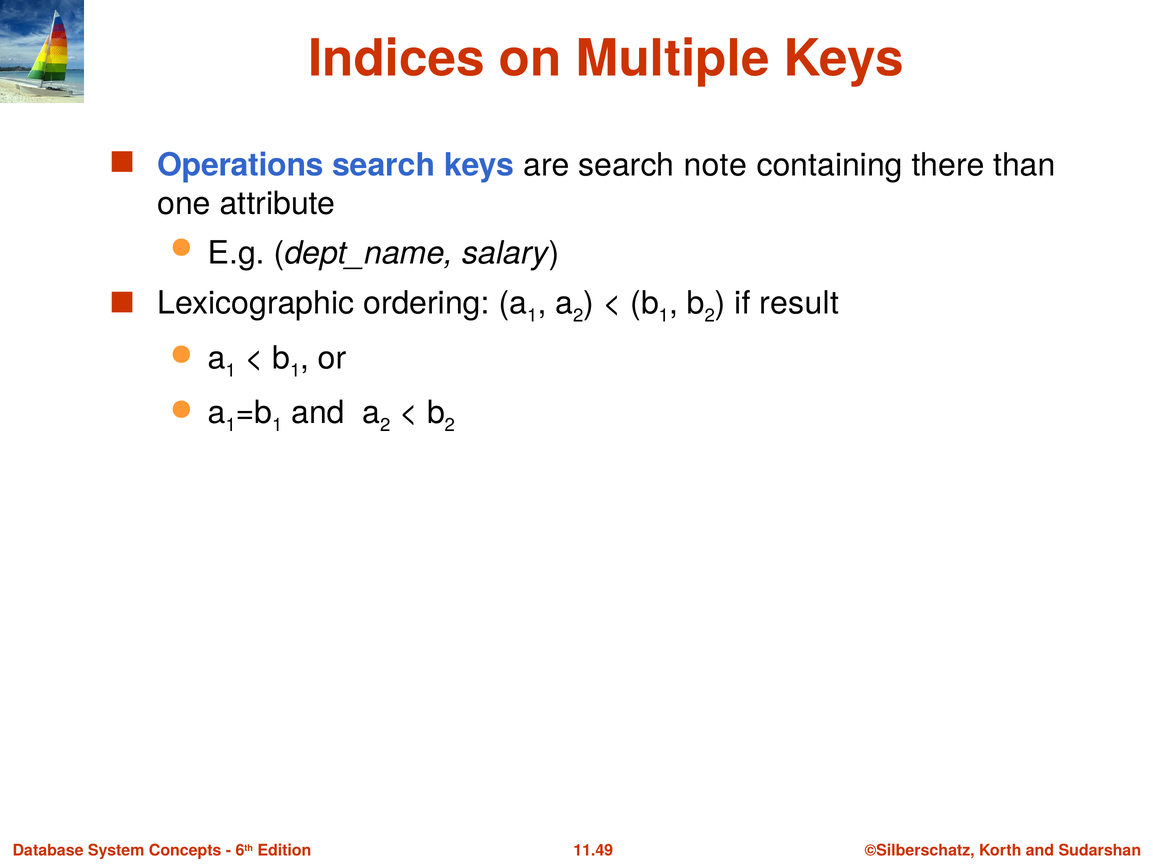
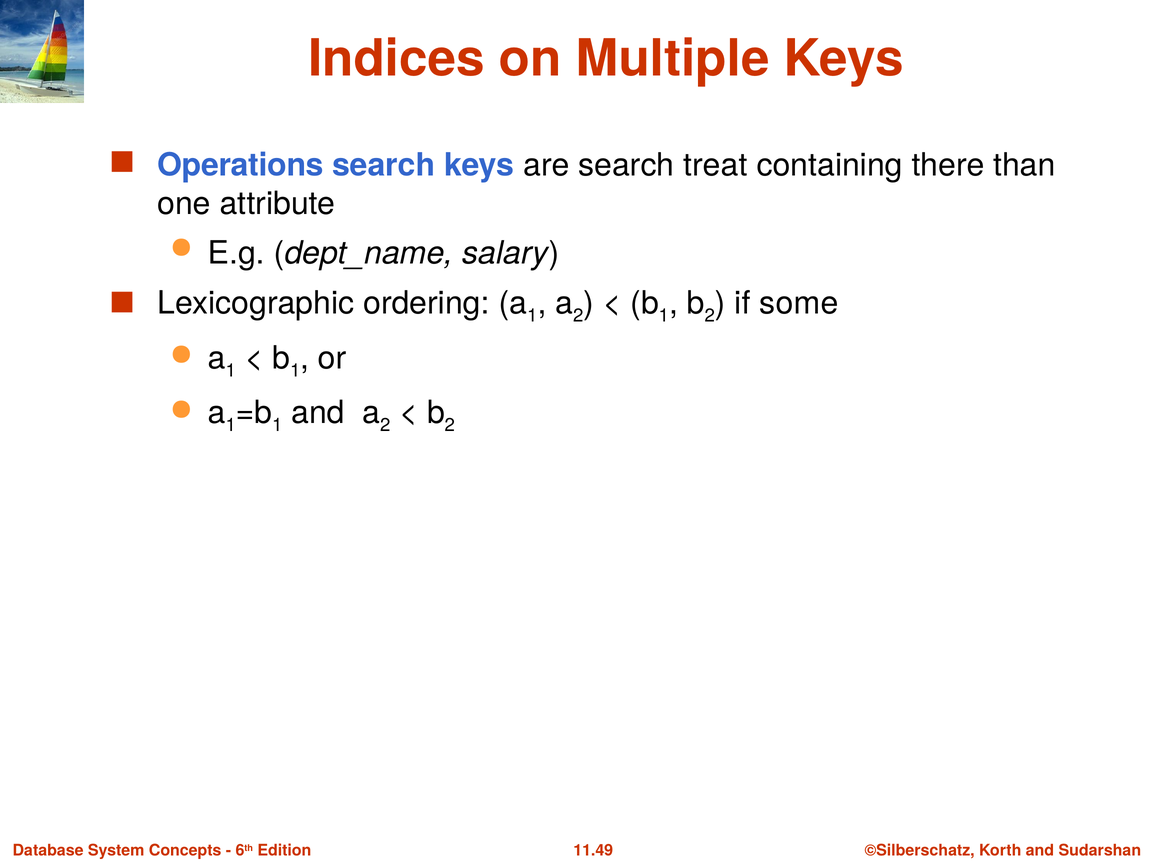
note: note -> treat (715, 165)
result: result -> some (799, 303)
